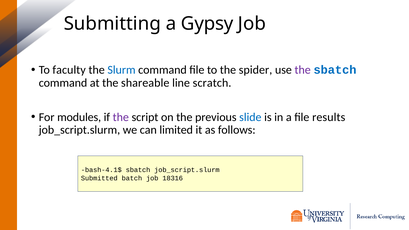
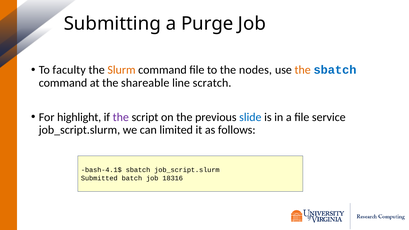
Gypsy: Gypsy -> Purge (207, 24)
Slurm colour: blue -> orange (121, 70)
spider: spider -> nodes (255, 70)
the colour: purple -> orange (303, 70)
modules: modules -> highlight (79, 117)
results: results -> service (329, 117)
